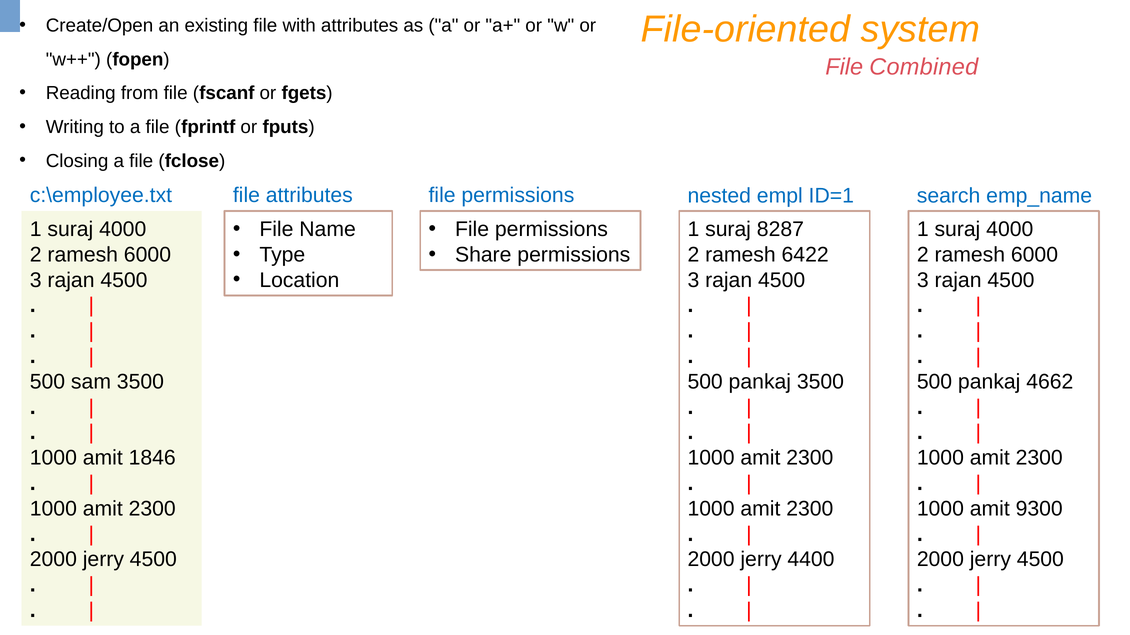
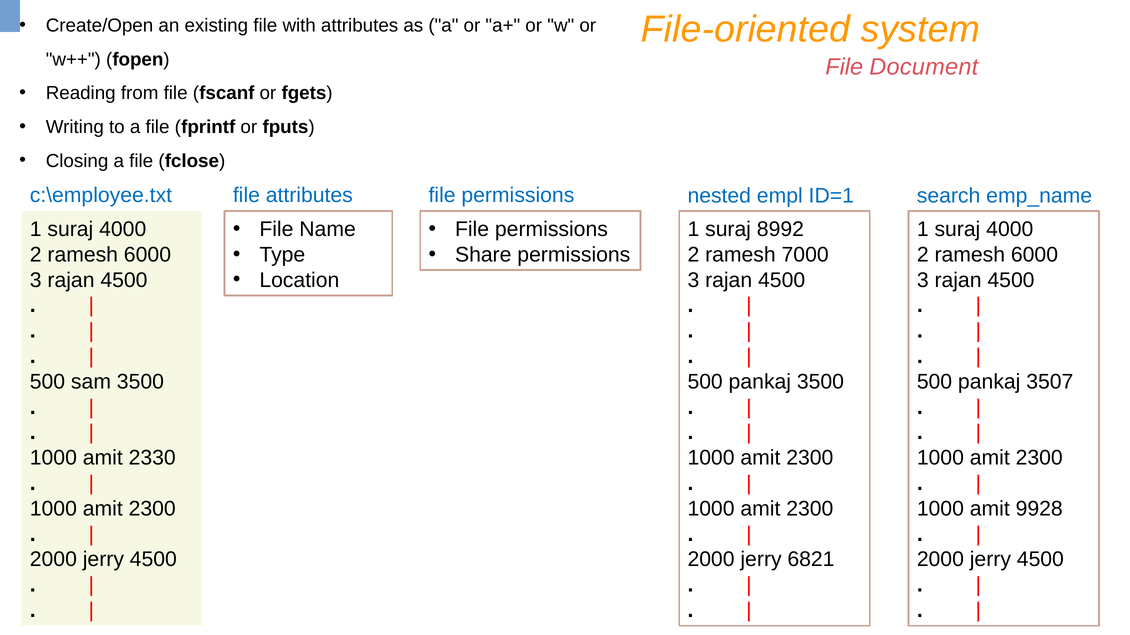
Combined: Combined -> Document (924, 67)
8287: 8287 -> 8992 (780, 230)
6422: 6422 -> 7000 (805, 255)
4662: 4662 -> 3507 (1050, 382)
1846: 1846 -> 2330 (152, 458)
9300: 9300 -> 9928 (1039, 509)
4400: 4400 -> 6821 (811, 560)
